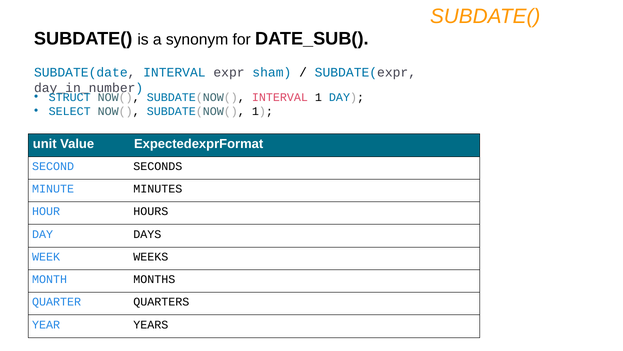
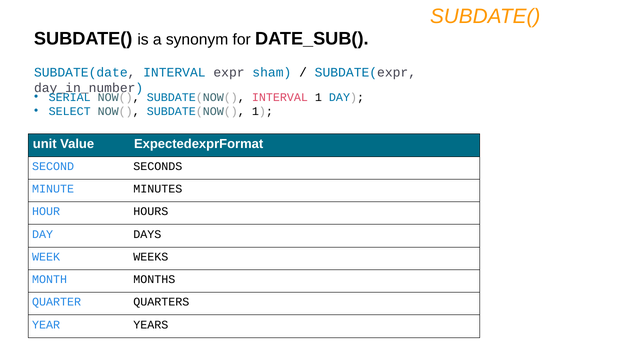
STRUCT: STRUCT -> SERIAL (70, 97)
